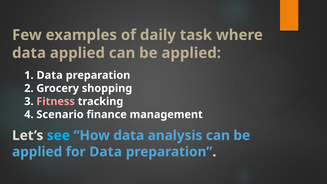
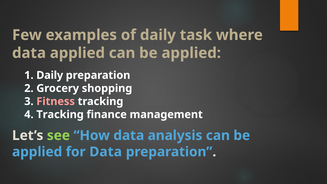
1 Data: Data -> Daily (50, 75)
4 Scenario: Scenario -> Tracking (60, 114)
see colour: light blue -> light green (58, 135)
